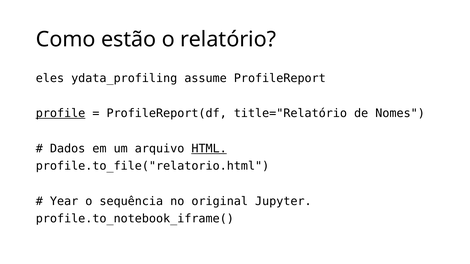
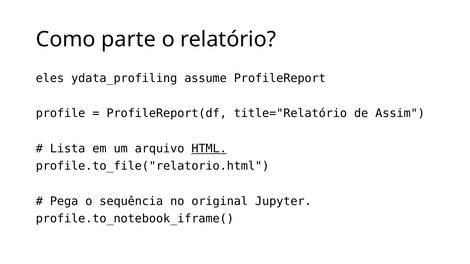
estão: estão -> parte (129, 39)
profile underline: present -> none (61, 114)
Nomes: Nomes -> Assim (400, 114)
Dados: Dados -> Lista (68, 149)
Year: Year -> Pega (64, 201)
